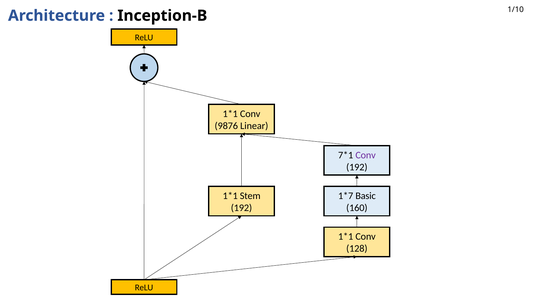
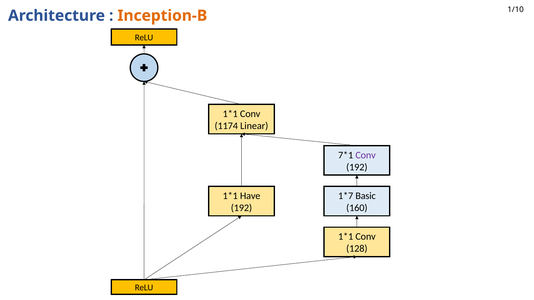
Inception-B colour: black -> orange (162, 16)
9876: 9876 -> 1174 (226, 126)
Stem: Stem -> Have (250, 196)
